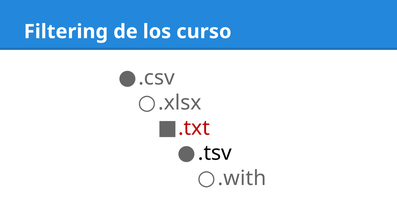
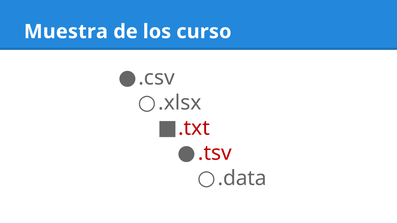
Filtering: Filtering -> Muestra (66, 32)
.tsv colour: black -> red (215, 153)
.with: .with -> .data (242, 178)
